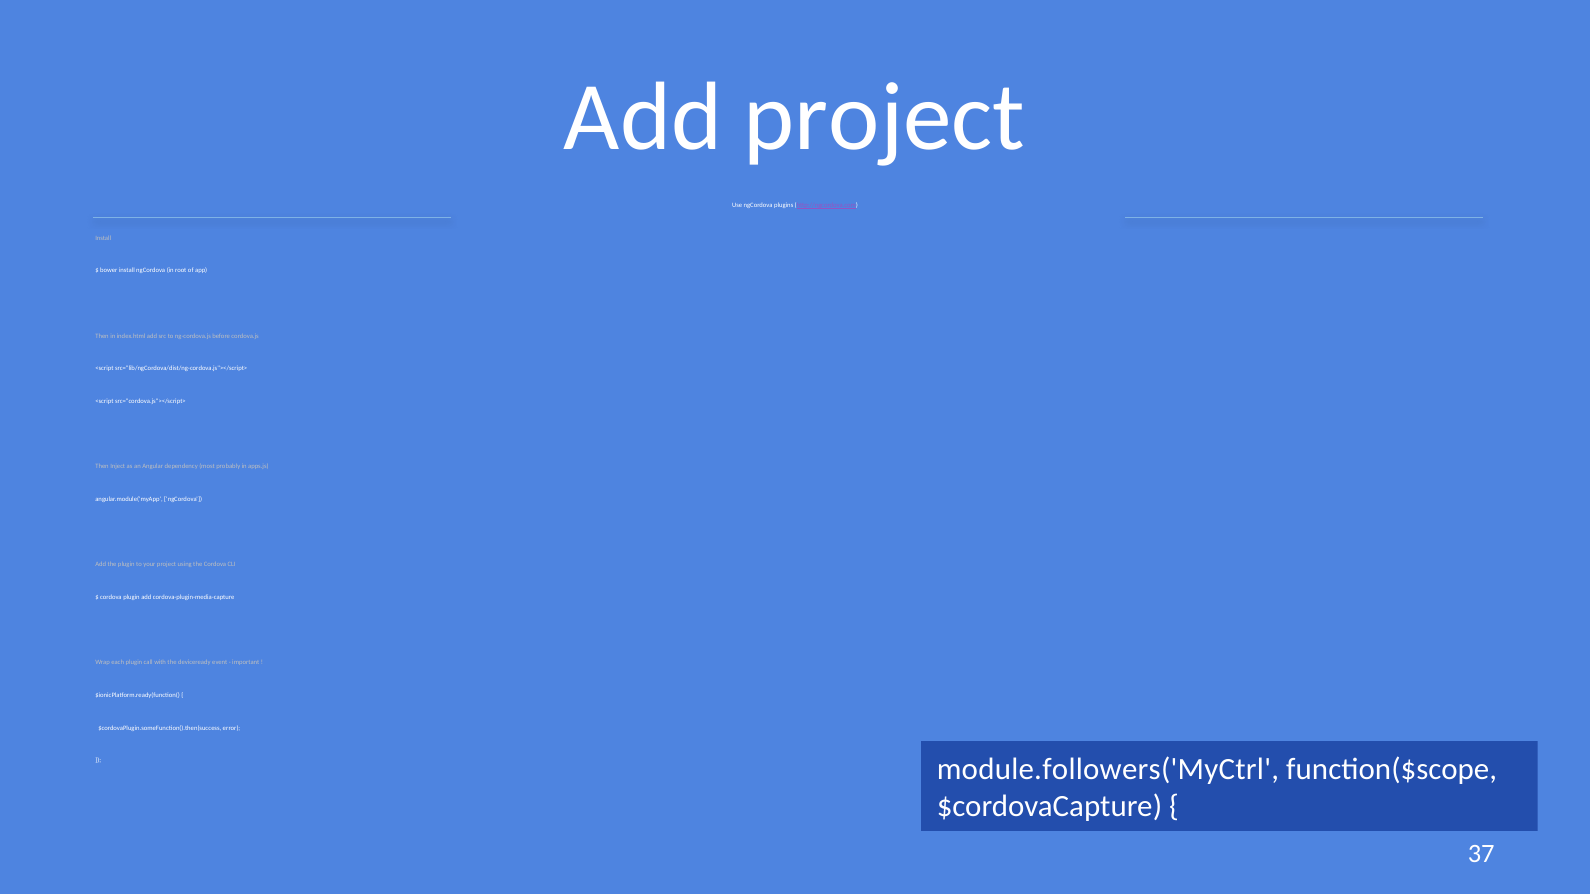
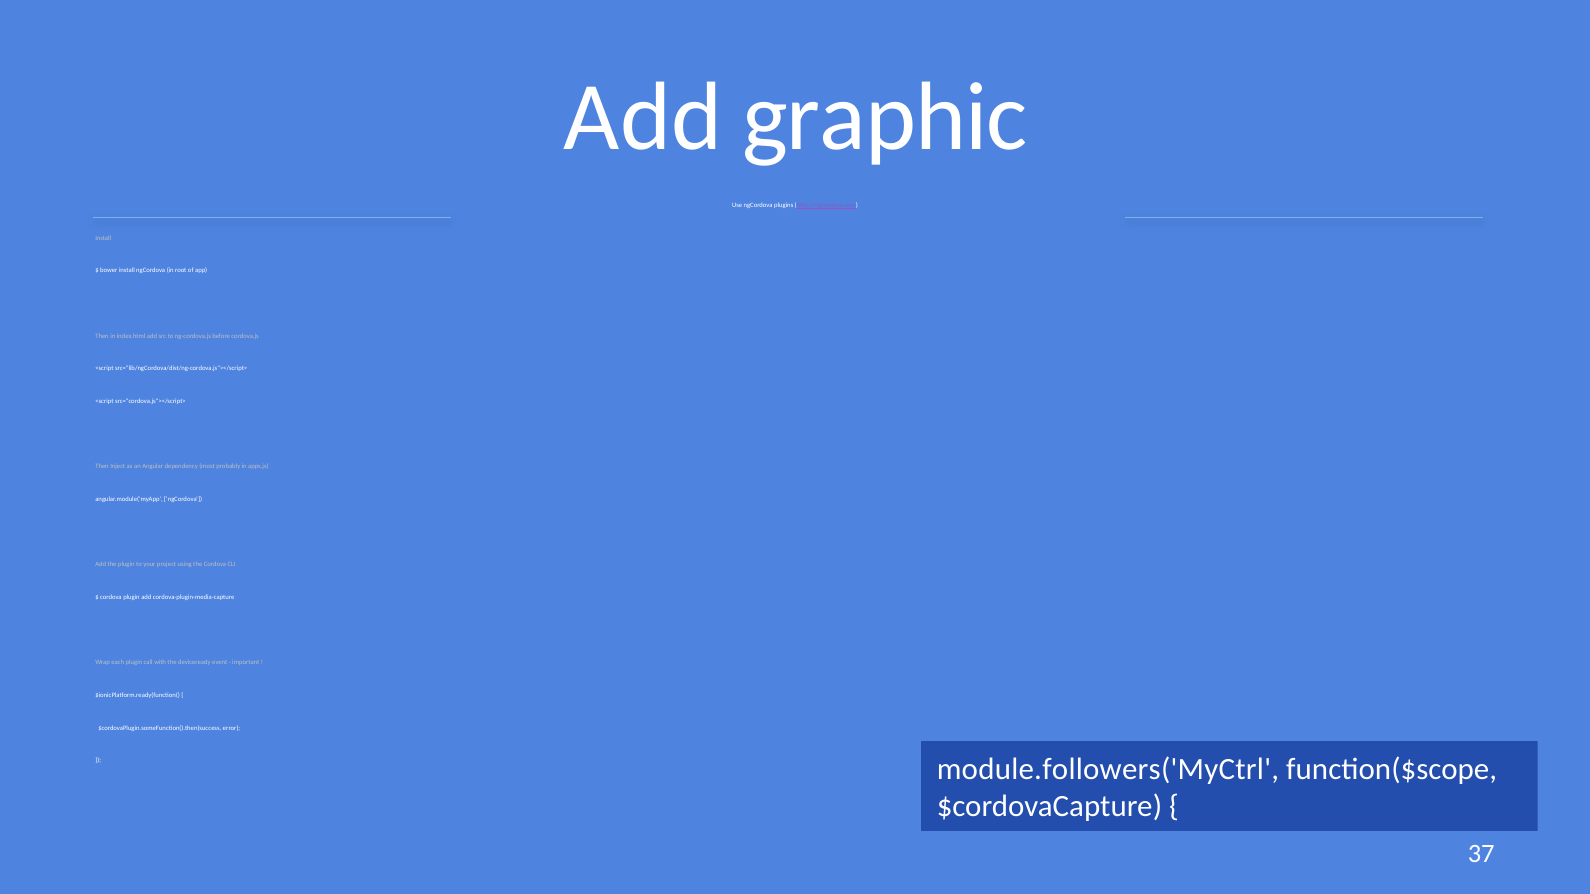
Add project: project -> graphic (885, 117)
